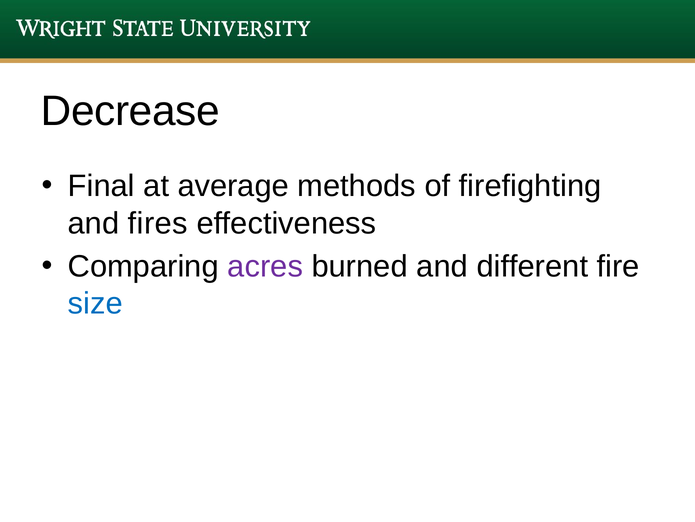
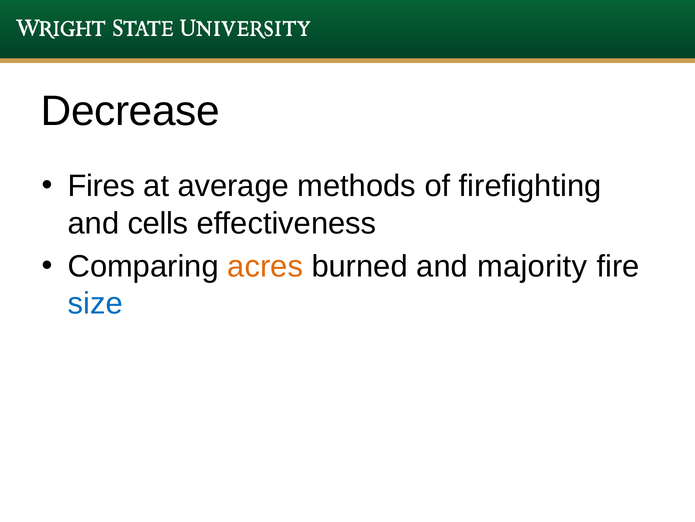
Final: Final -> Fires (101, 186)
fires: fires -> cells (158, 223)
acres colour: purple -> orange (265, 266)
different: different -> majority (532, 266)
